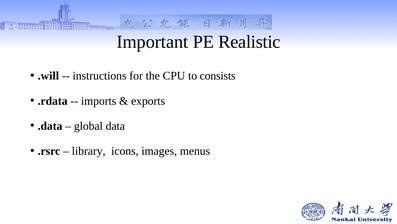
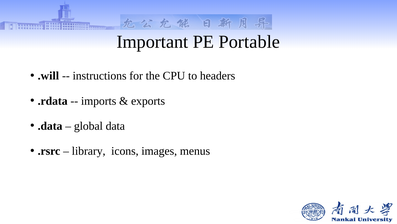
Realistic: Realistic -> Portable (249, 42)
consists: consists -> headers (218, 76)
